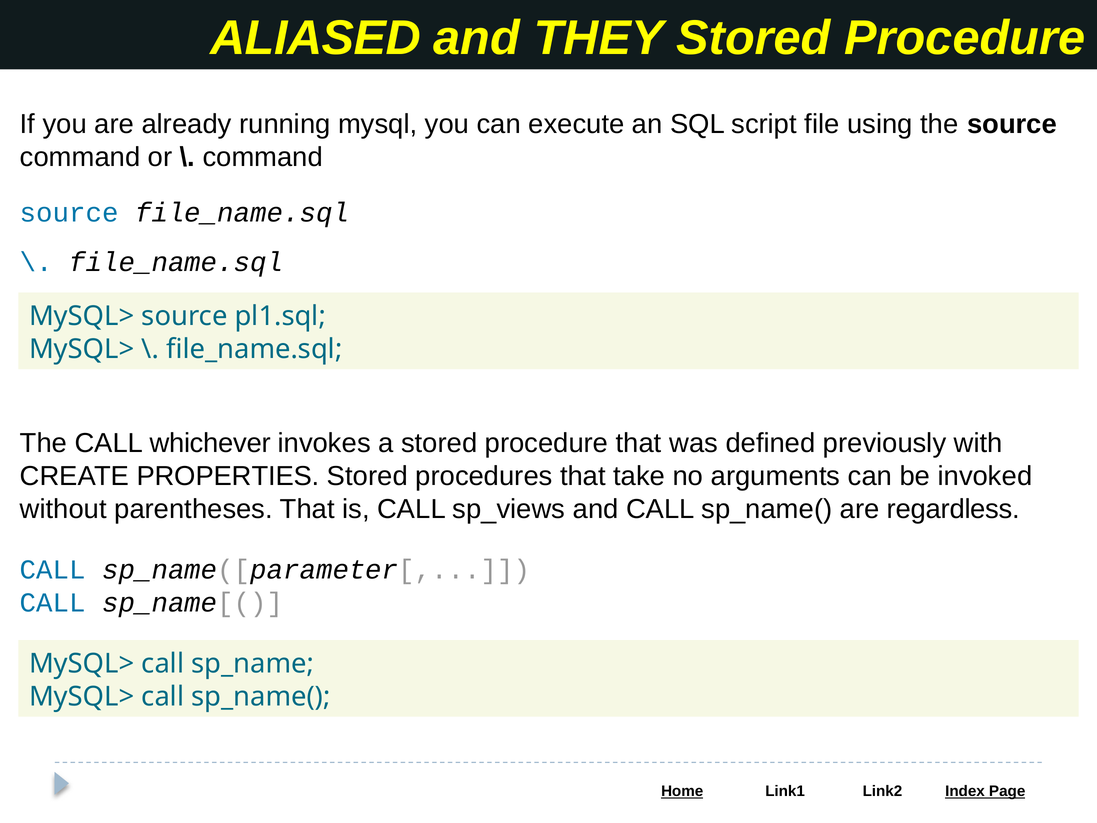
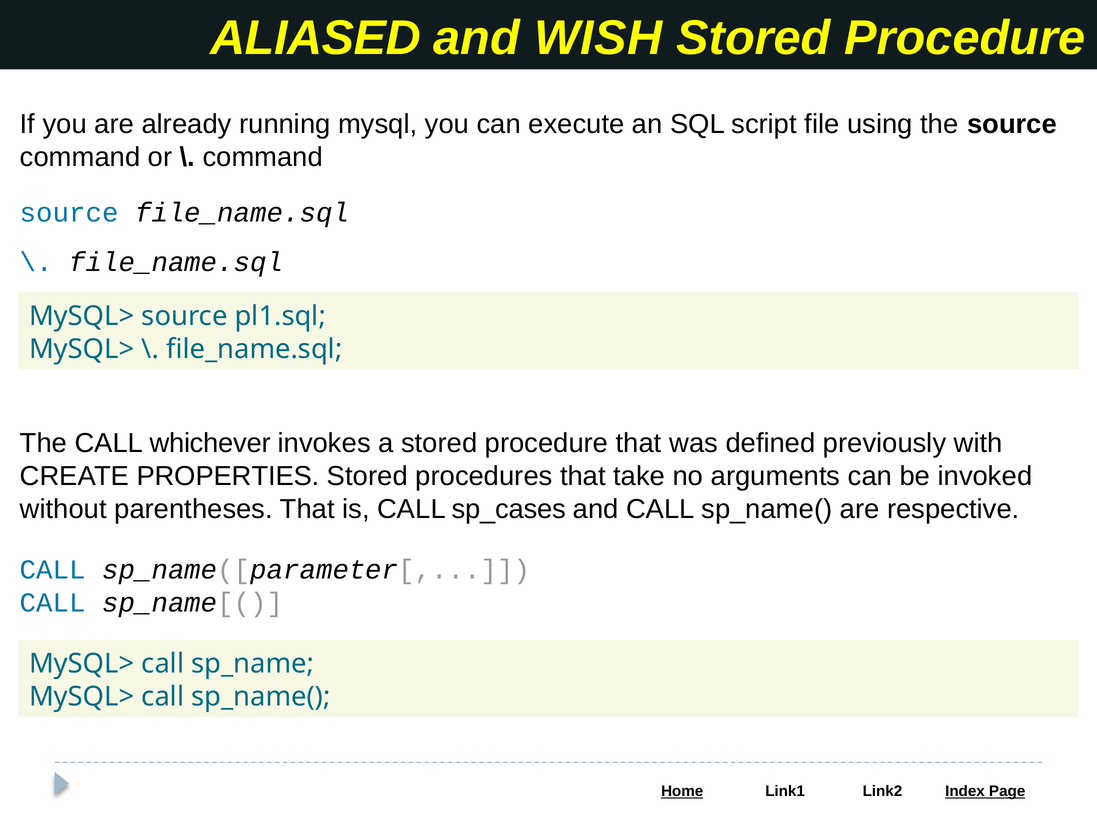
THEY: THEY -> WISH (598, 38)
sp_views: sp_views -> sp_cases (509, 509)
regardless: regardless -> respective (953, 509)
